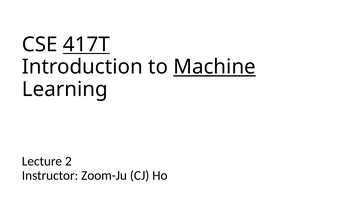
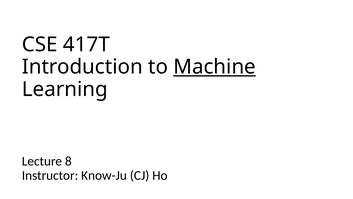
417T underline: present -> none (86, 45)
2: 2 -> 8 (68, 161)
Zoom-Ju: Zoom-Ju -> Know-Ju (104, 175)
